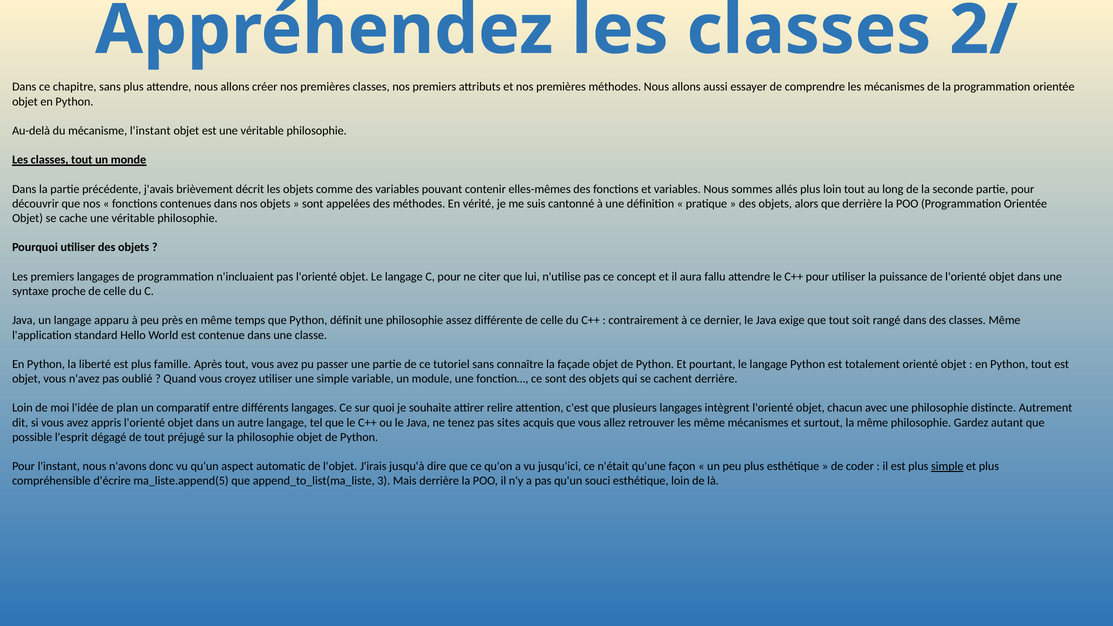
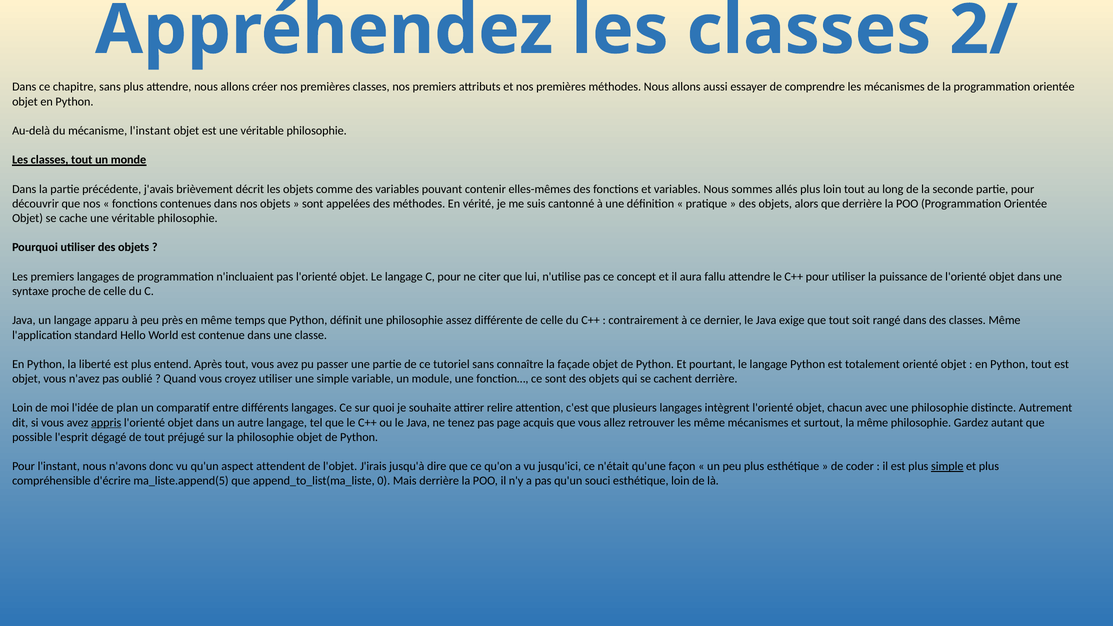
famille: famille -> entend (173, 364)
appris underline: none -> present (106, 423)
sites: sites -> page (509, 423)
automatic: automatic -> attendent (281, 466)
3: 3 -> 0 (384, 481)
